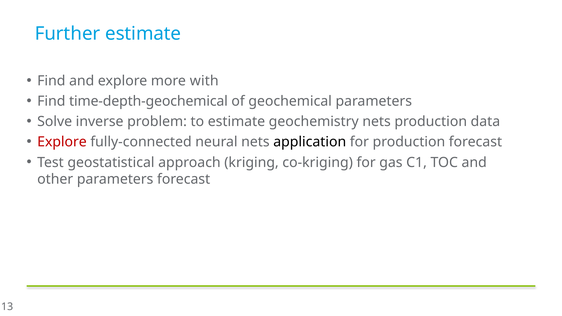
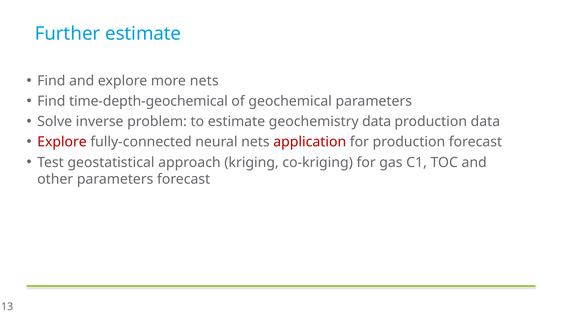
more with: with -> nets (204, 81)
geochemistry nets: nets -> data (377, 122)
application colour: black -> red (310, 142)
